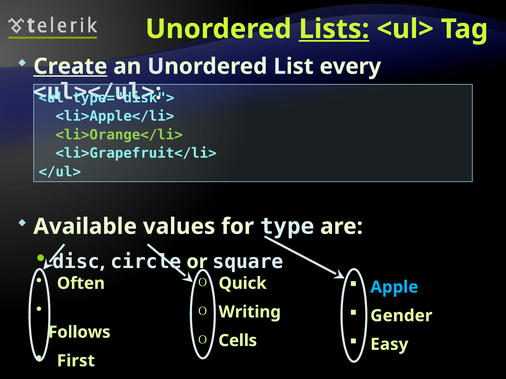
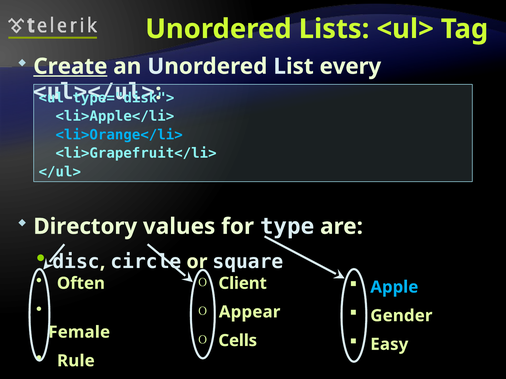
Lists underline: present -> none (334, 29)
<li>Orange</li> colour: light green -> light blue (119, 135)
Available: Available -> Directory (85, 227)
Quick: Quick -> Client (243, 284)
Writing: Writing -> Appear (250, 312)
Follows: Follows -> Female (79, 333)
First: First -> Rule (76, 361)
